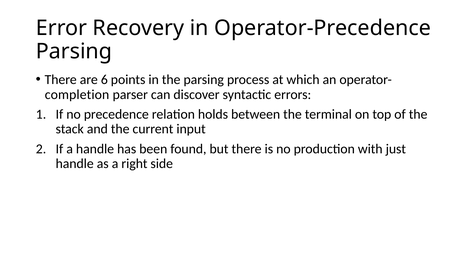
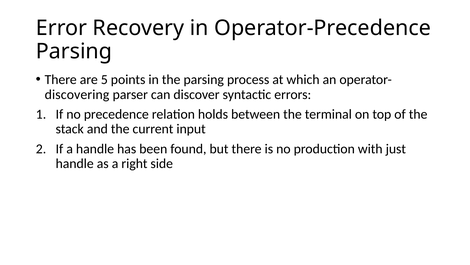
6: 6 -> 5 (104, 79)
completion: completion -> discovering (77, 94)
